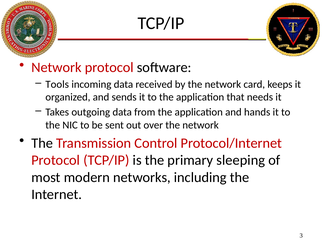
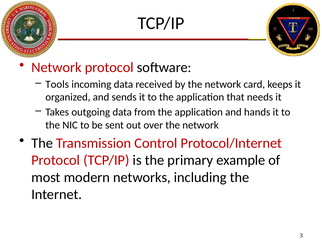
sleeping: sleeping -> example (241, 161)
